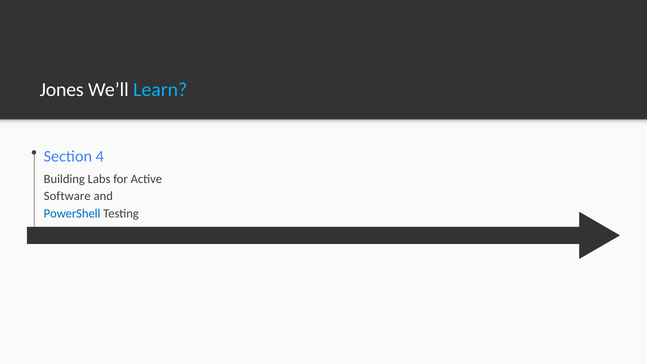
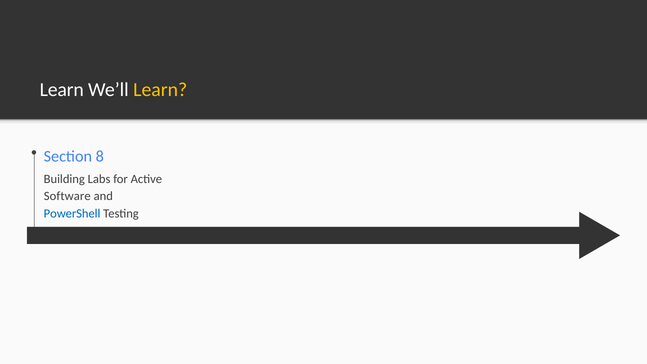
Jones: Jones -> Learn (62, 90)
Learn colour: light blue -> yellow (160, 90)
4: 4 -> 8 (100, 156)
